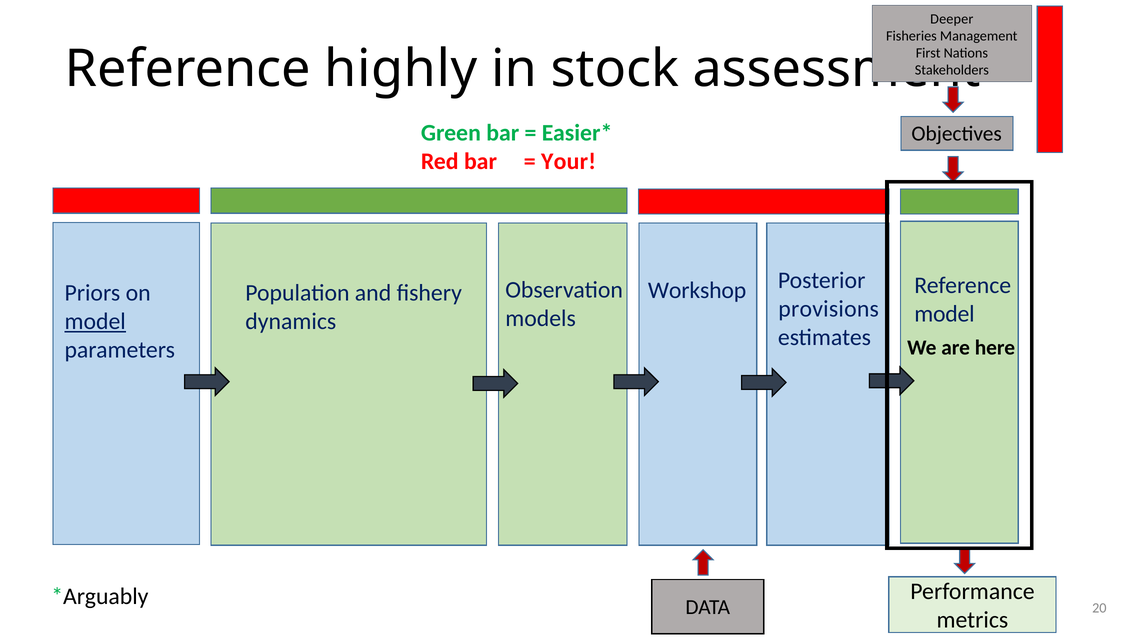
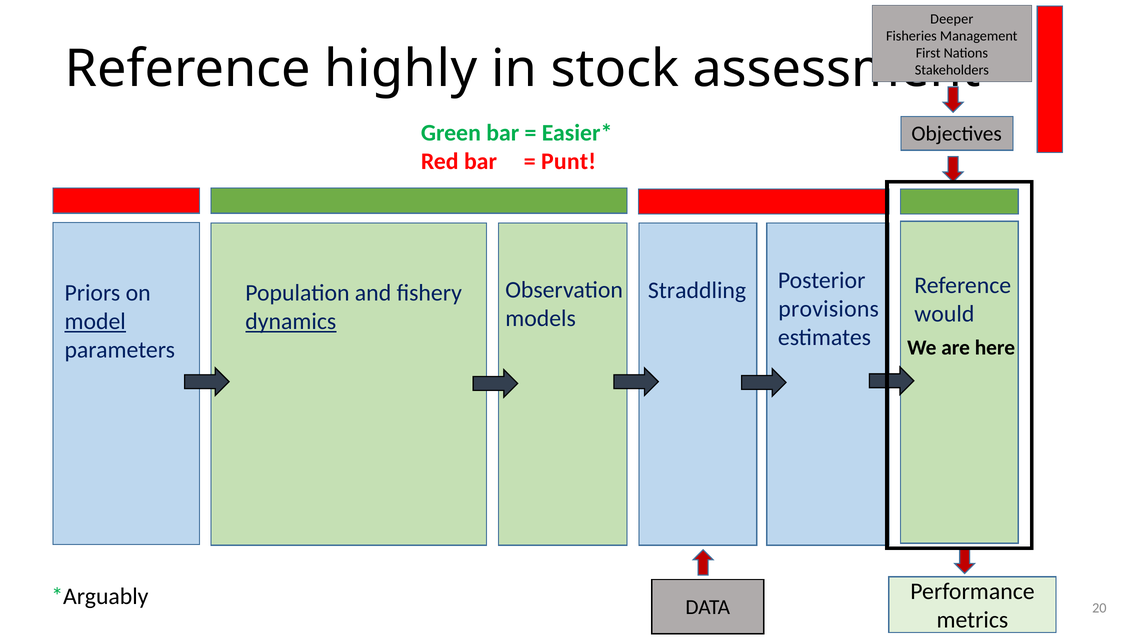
Your: Your -> Punt (569, 161)
Workshop: Workshop -> Straddling (697, 291)
model: model -> would (944, 314)
dynamics underline: none -> present (291, 322)
